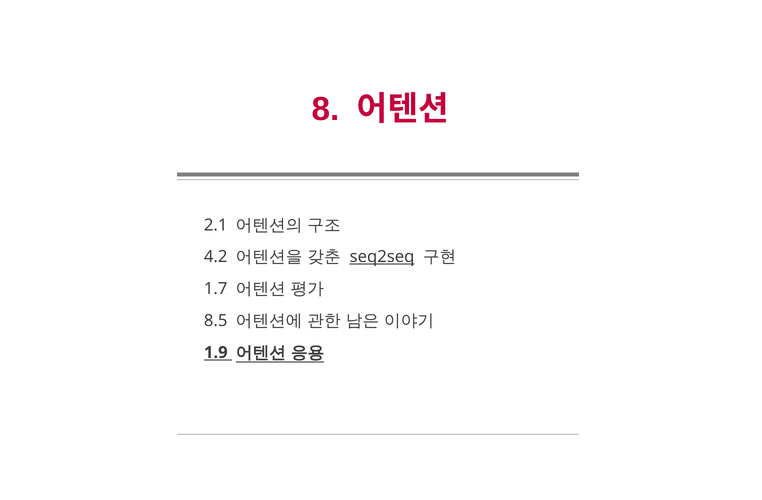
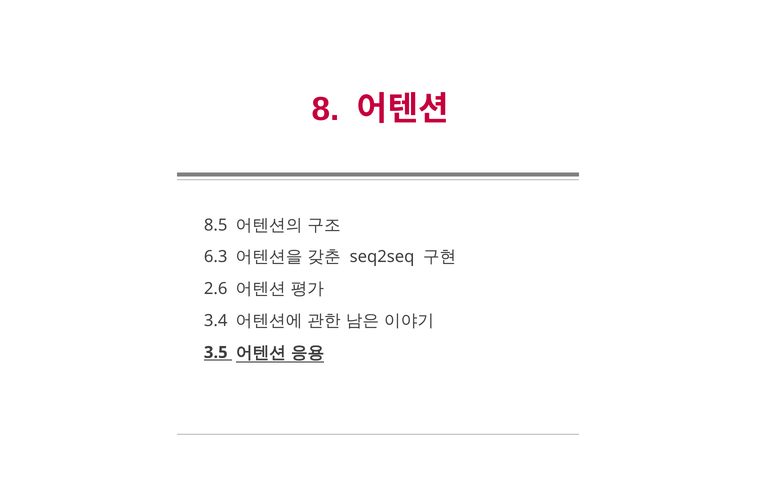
2.1: 2.1 -> 8.5 (216, 225)
4.2: 4.2 -> 6.3 (216, 257)
seq2seq underline: present -> none (382, 257)
1.7: 1.7 -> 2.6 (216, 289)
8.5: 8.5 -> 3.4 (216, 321)
1.9: 1.9 -> 3.5 (216, 353)
